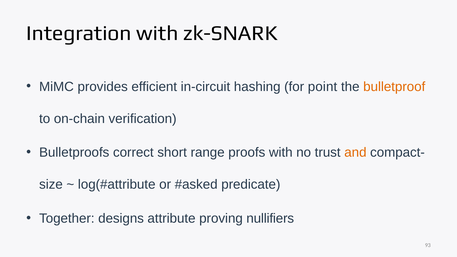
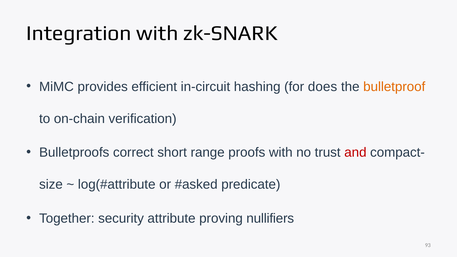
point: point -> does (323, 87)
and colour: orange -> red (355, 153)
designs: designs -> security (121, 218)
